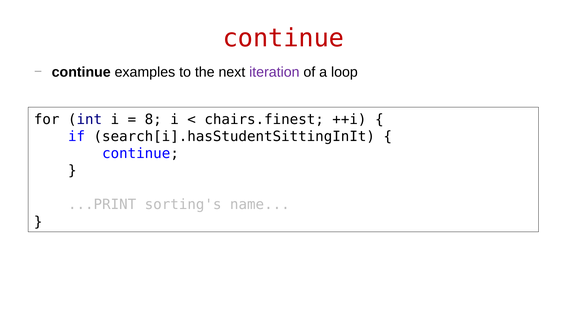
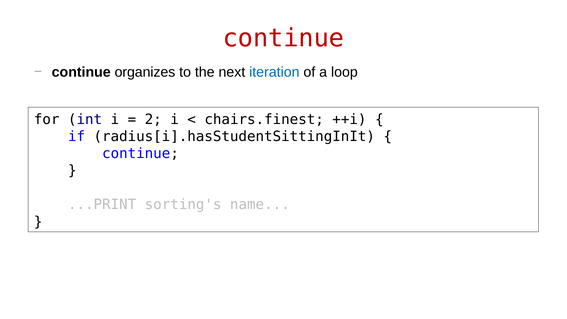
examples: examples -> organizes (145, 72)
iteration colour: purple -> blue (274, 72)
8: 8 -> 2 (153, 120)
search[i].hasStudentSittingInIt: search[i].hasStudentSittingInIt -> radius[i].hasStudentSittingInIt (234, 137)
